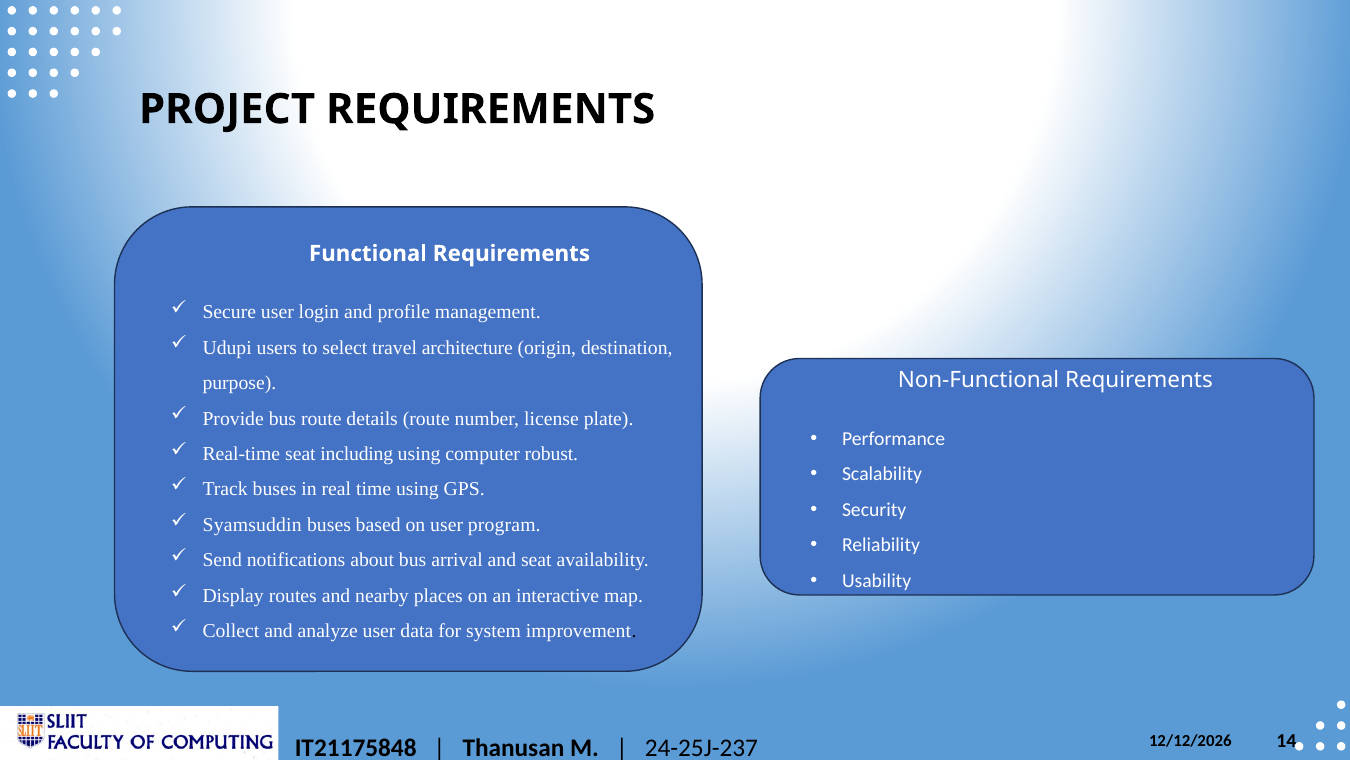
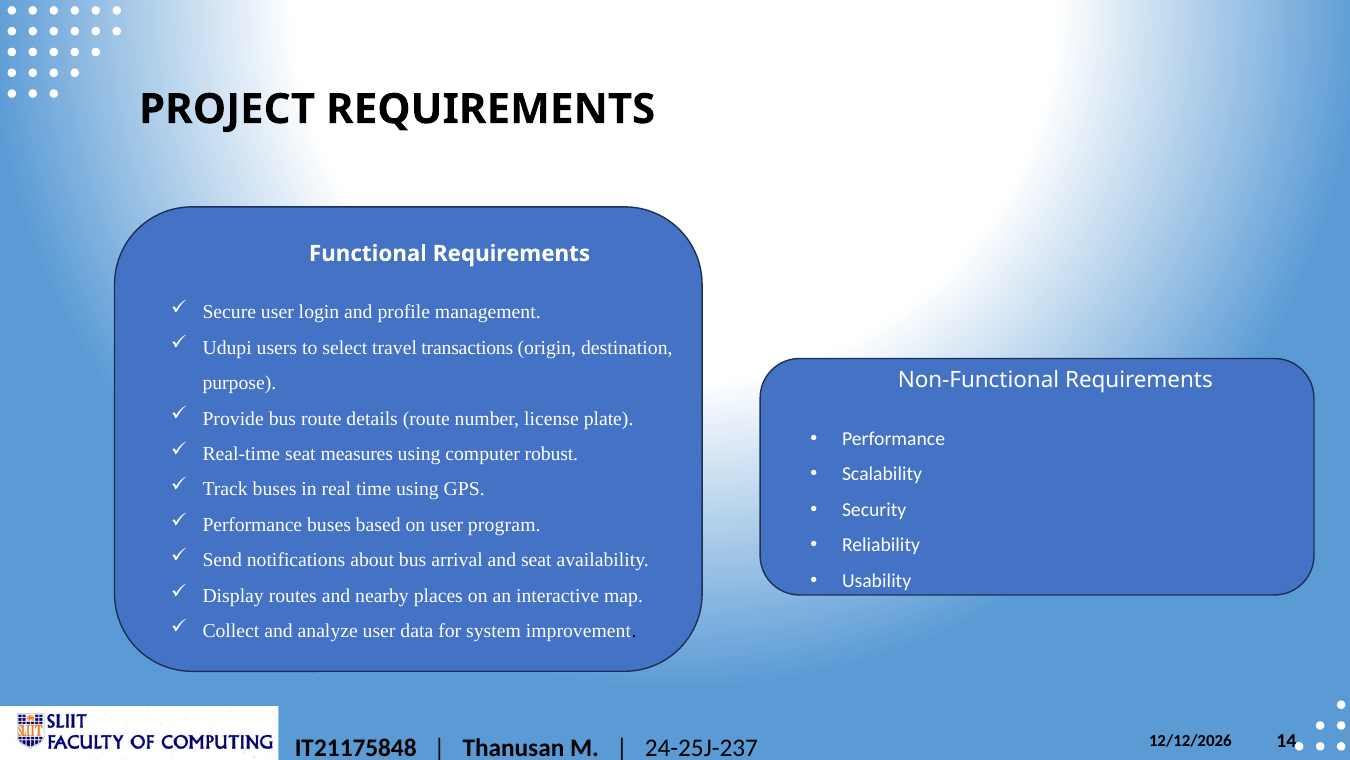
architecture: architecture -> transactions (467, 347)
including: including -> measures (357, 454)
Syamsuddin: Syamsuddin -> Performance (252, 525)
